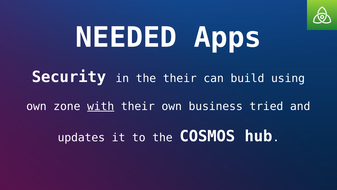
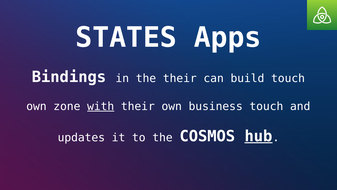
NEEDED: NEEDED -> STATES (126, 38)
Security: Security -> Bindings (69, 77)
build using: using -> touch (288, 78)
business tried: tried -> touch (266, 106)
hub underline: none -> present (259, 136)
